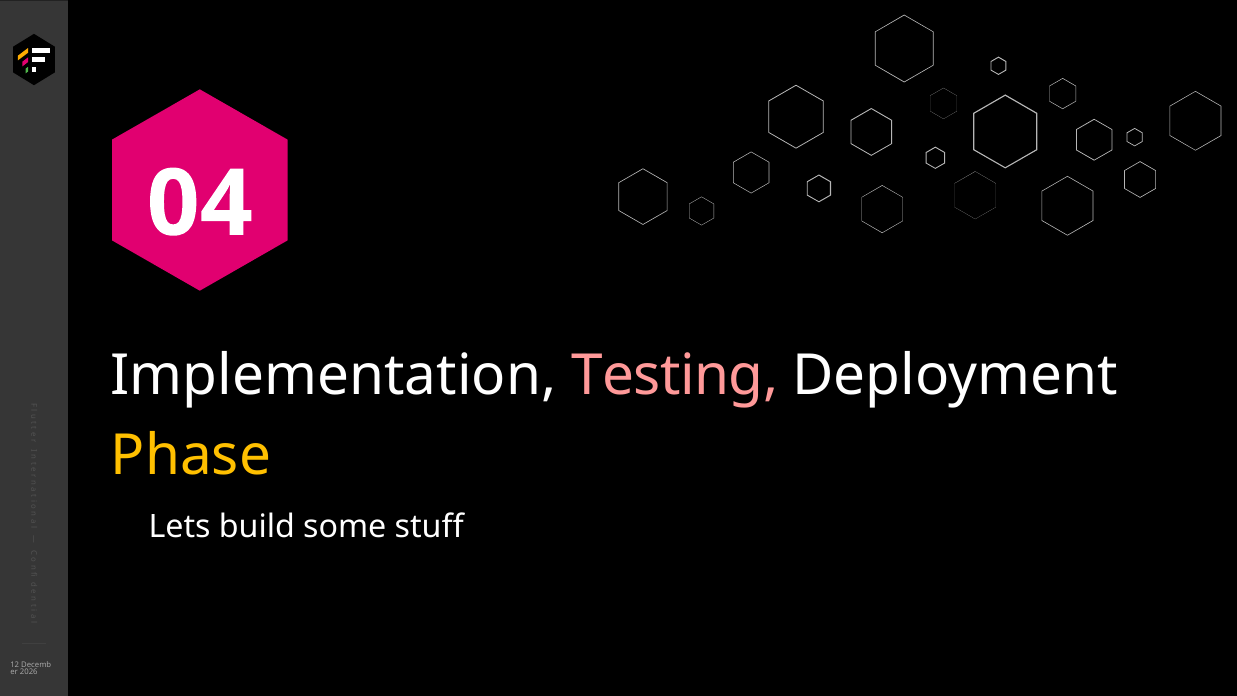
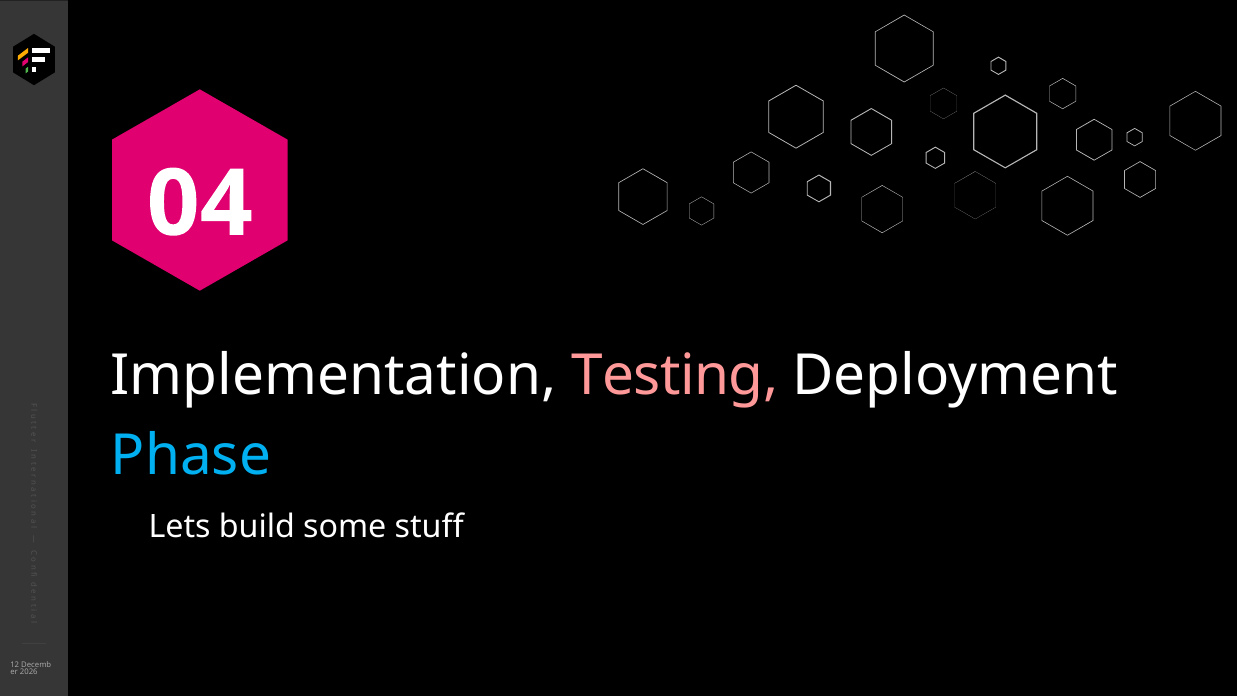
Phase colour: yellow -> light blue (191, 456)
